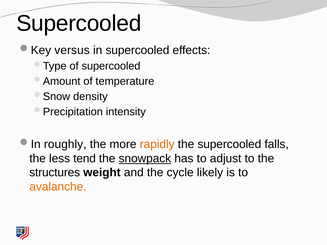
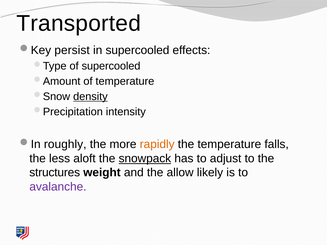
Supercooled: Supercooled -> Transported (79, 23)
versus: versus -> persist (72, 50)
density underline: none -> present (90, 97)
the supercooled: supercooled -> temperature (229, 144)
tend: tend -> aloft (85, 159)
cycle: cycle -> allow (180, 173)
avalanche colour: orange -> purple (58, 187)
